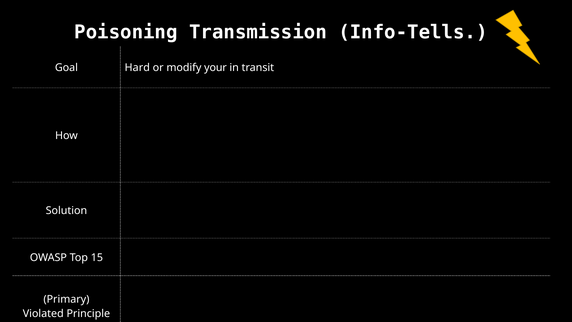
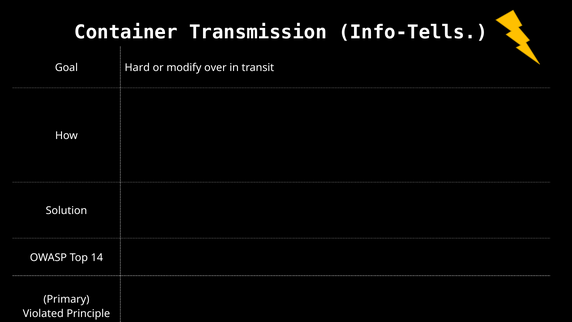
Poisoning: Poisoning -> Container (126, 32)
your: your -> over (215, 68)
15: 15 -> 14 (97, 257)
